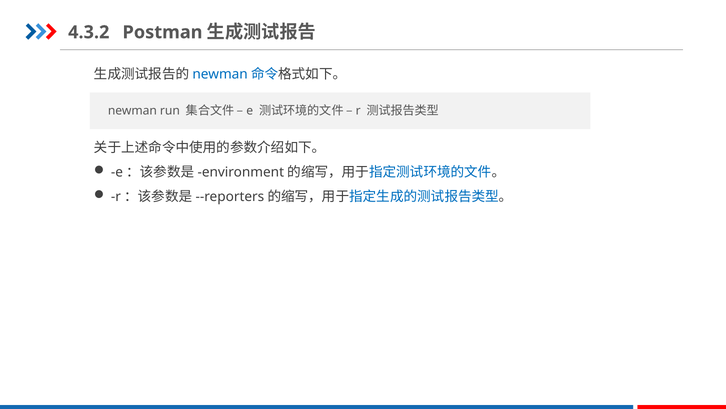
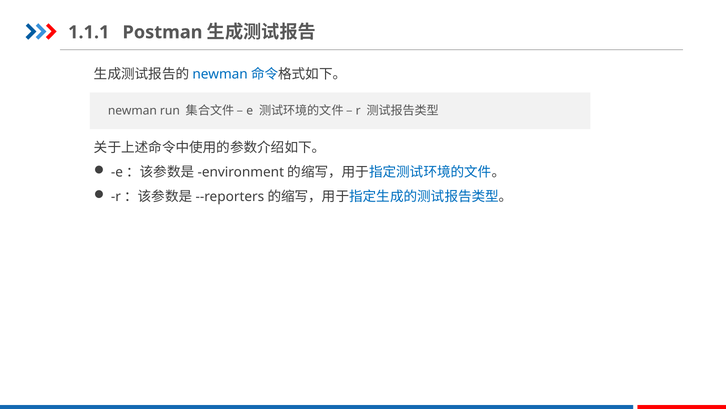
4.3.2: 4.3.2 -> 1.1.1 (89, 32)
